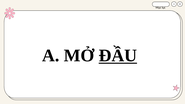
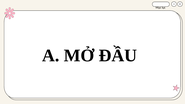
ĐẦU underline: present -> none (118, 56)
